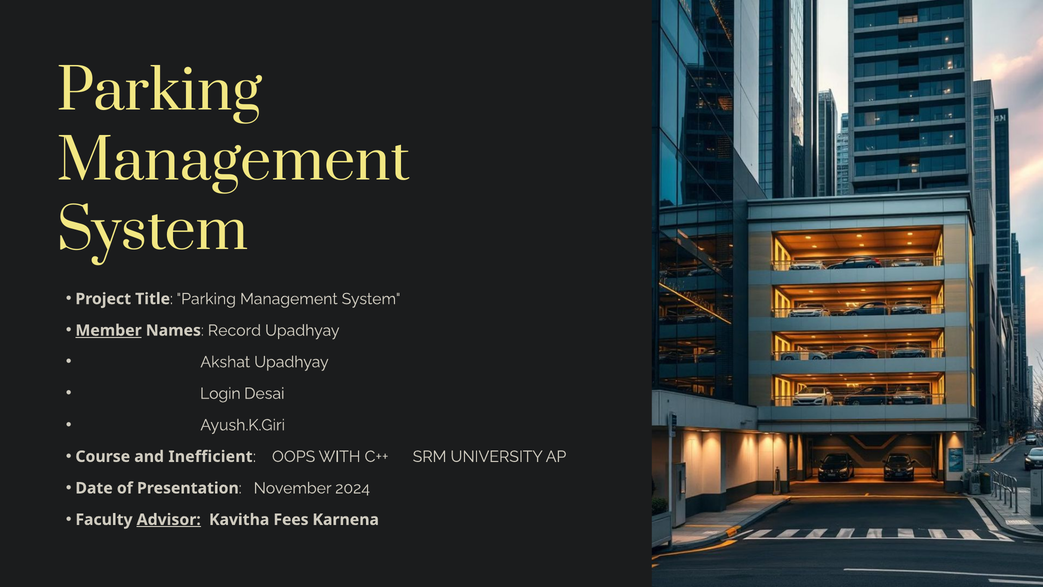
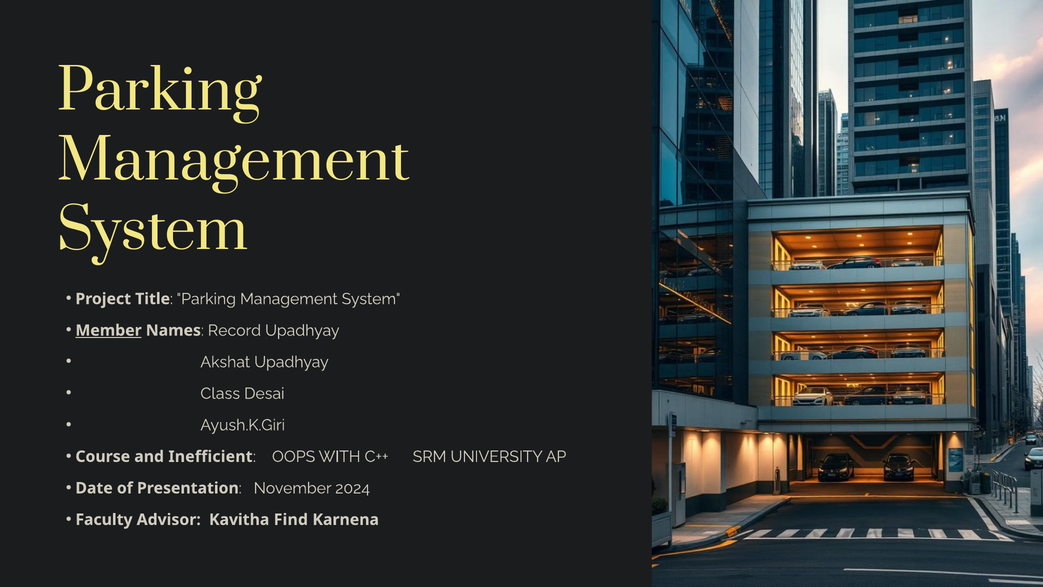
Login: Login -> Class (220, 393)
Advisor underline: present -> none (169, 519)
Fees: Fees -> Find (291, 519)
